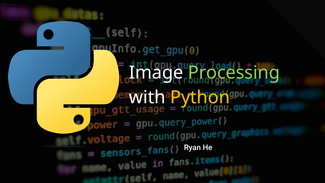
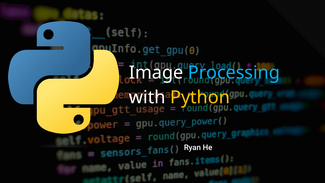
Processing colour: light green -> light blue (234, 73)
